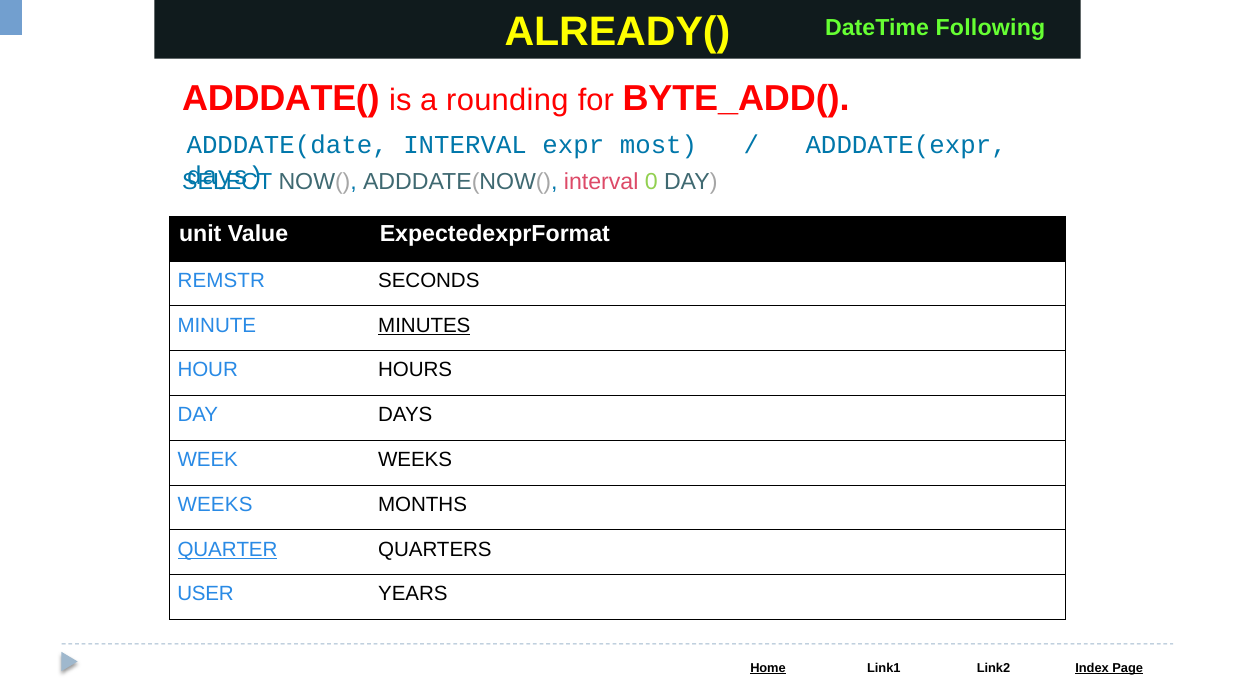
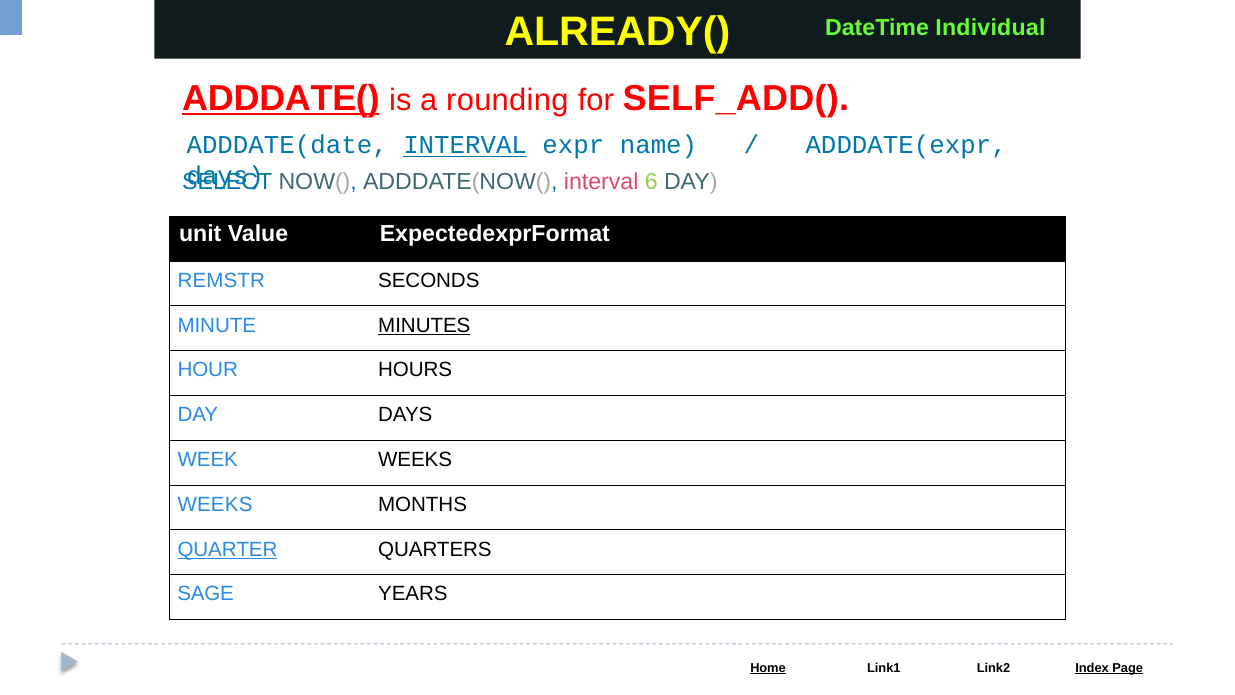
Following: Following -> Individual (990, 28)
ADDDATE( underline: none -> present (281, 98)
BYTE_ADD(: BYTE_ADD( -> SELF_ADD( (736, 98)
INTERVAL underline: none -> present (465, 145)
most: most -> name (659, 145)
0: 0 -> 6 (651, 182)
USER: USER -> SAGE (206, 594)
